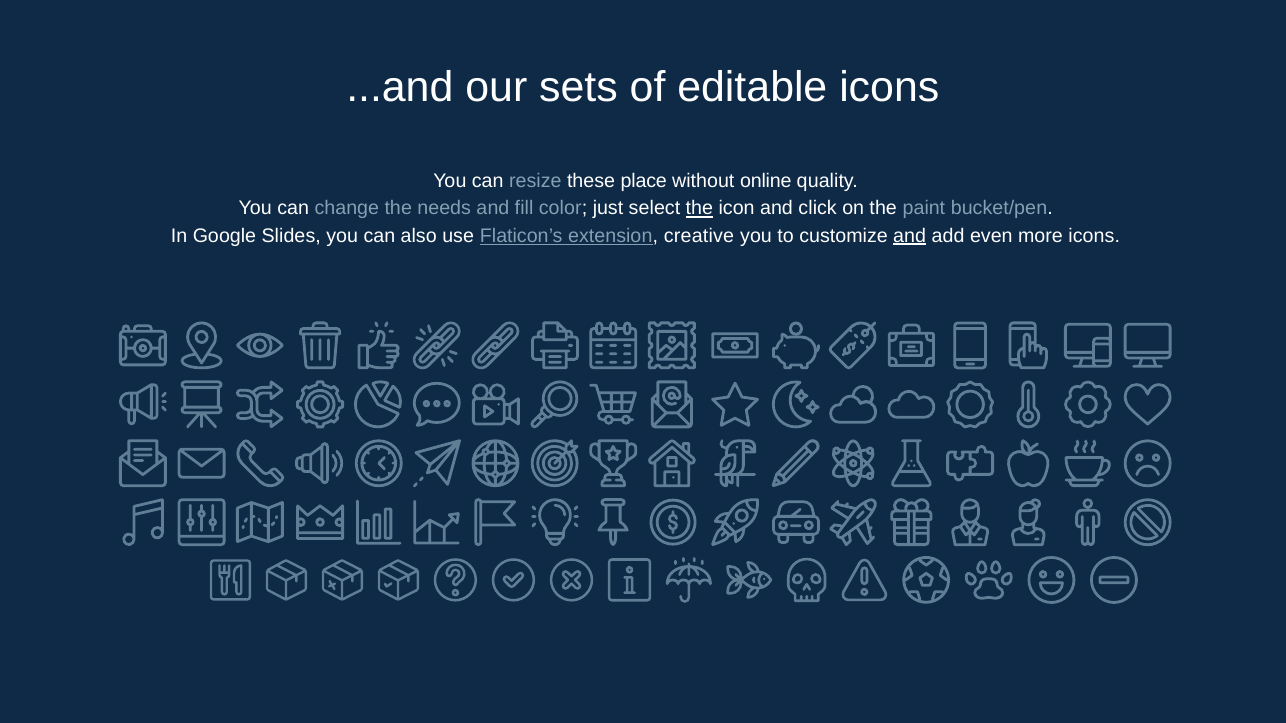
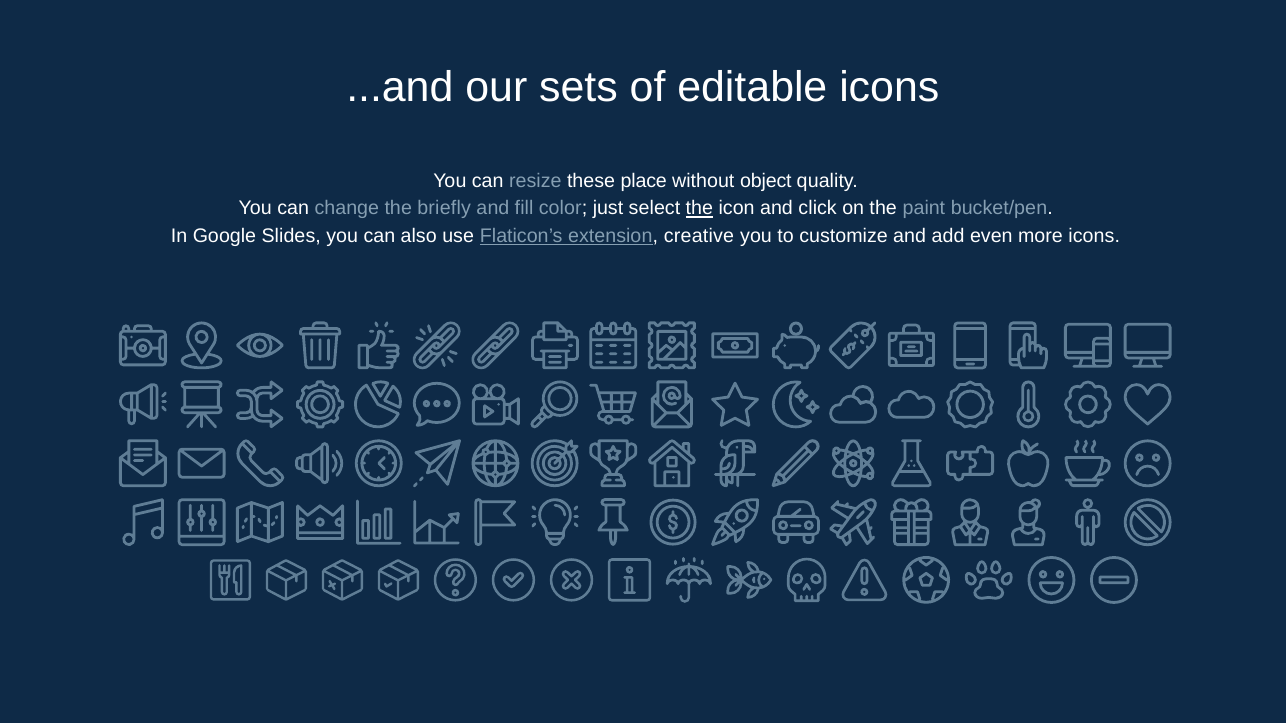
online: online -> object (766, 182)
needs: needs -> briefly (444, 209)
and underline: present -> none (910, 236)
